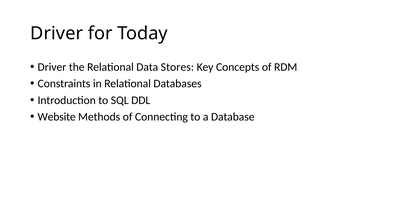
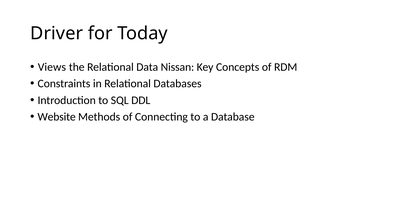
Driver: Driver -> Views (52, 67)
Stores: Stores -> Nissan (177, 67)
